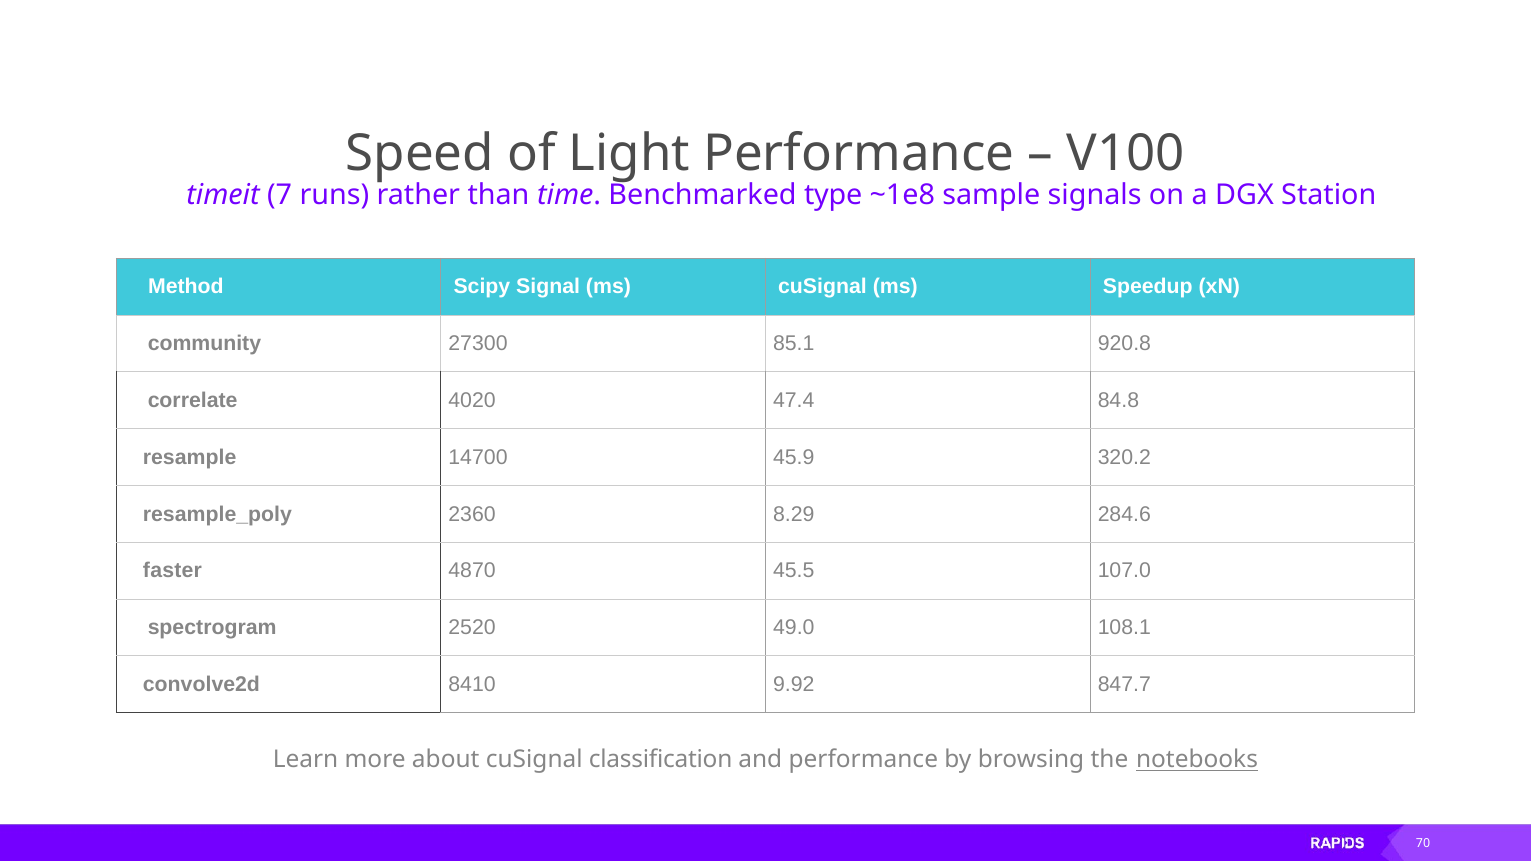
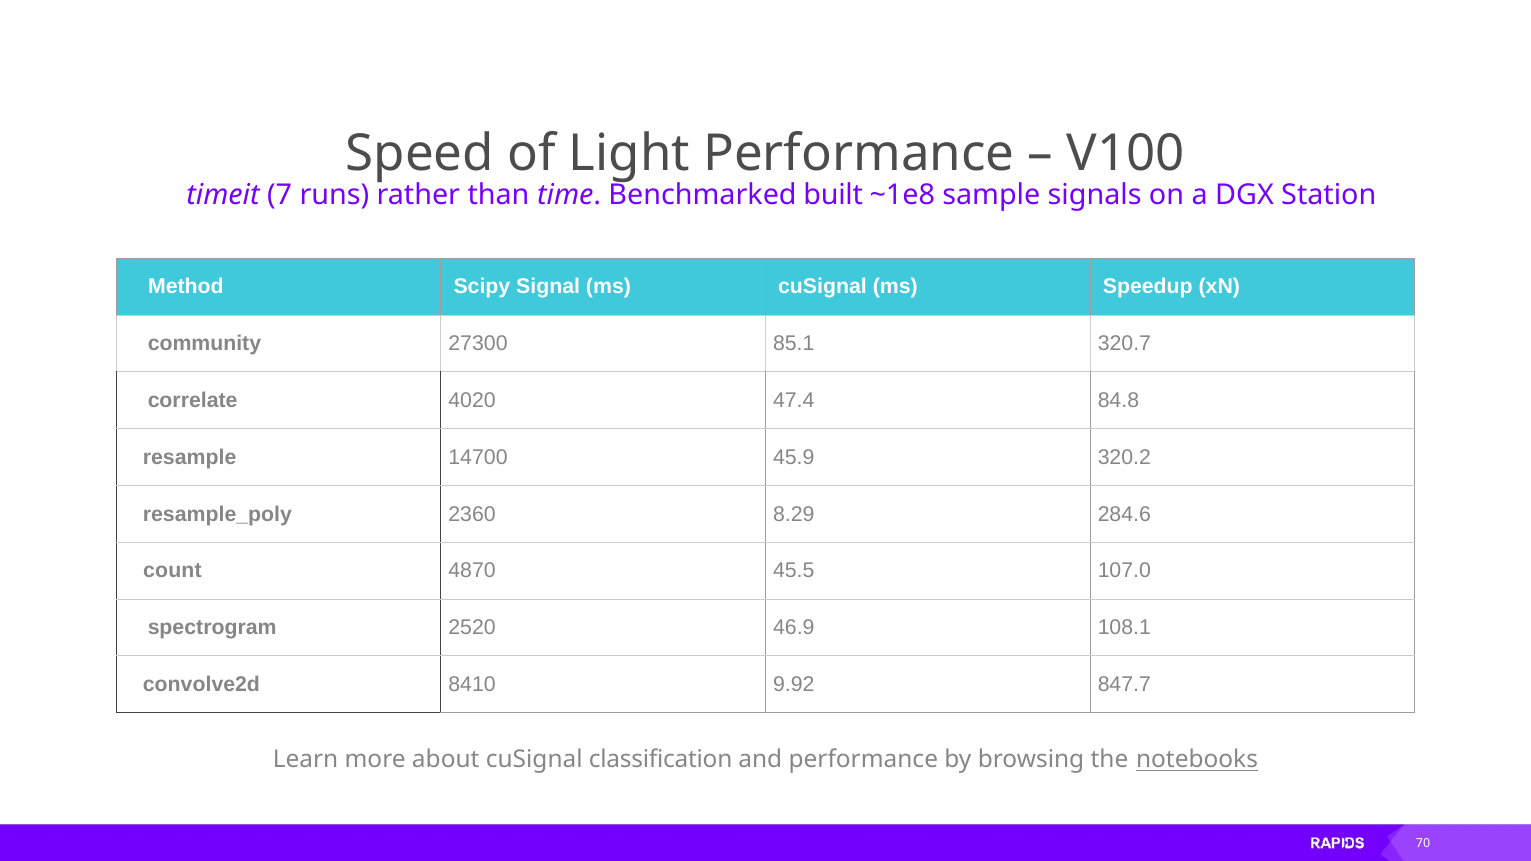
type: type -> built (833, 195)
920.8: 920.8 -> 320.7 (1124, 344)
faster: faster -> count (172, 571)
49.0: 49.0 -> 46.9 (794, 628)
